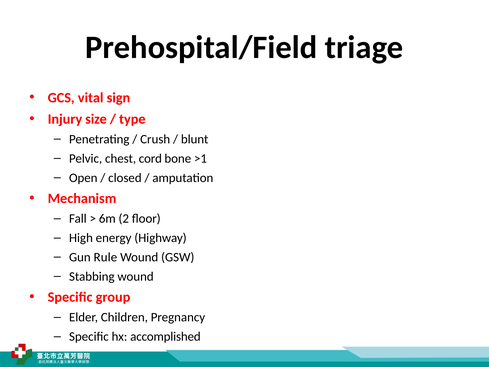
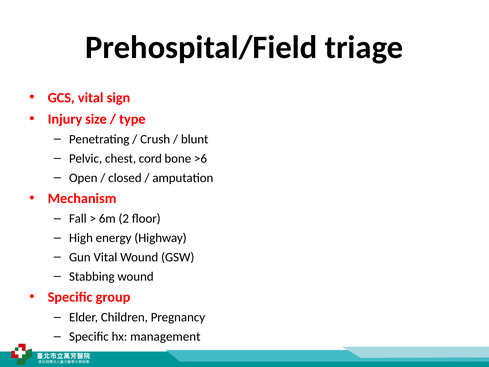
>1: >1 -> >6 (201, 158)
Gun Rule: Rule -> Vital (105, 257)
accomplished: accomplished -> management (165, 336)
